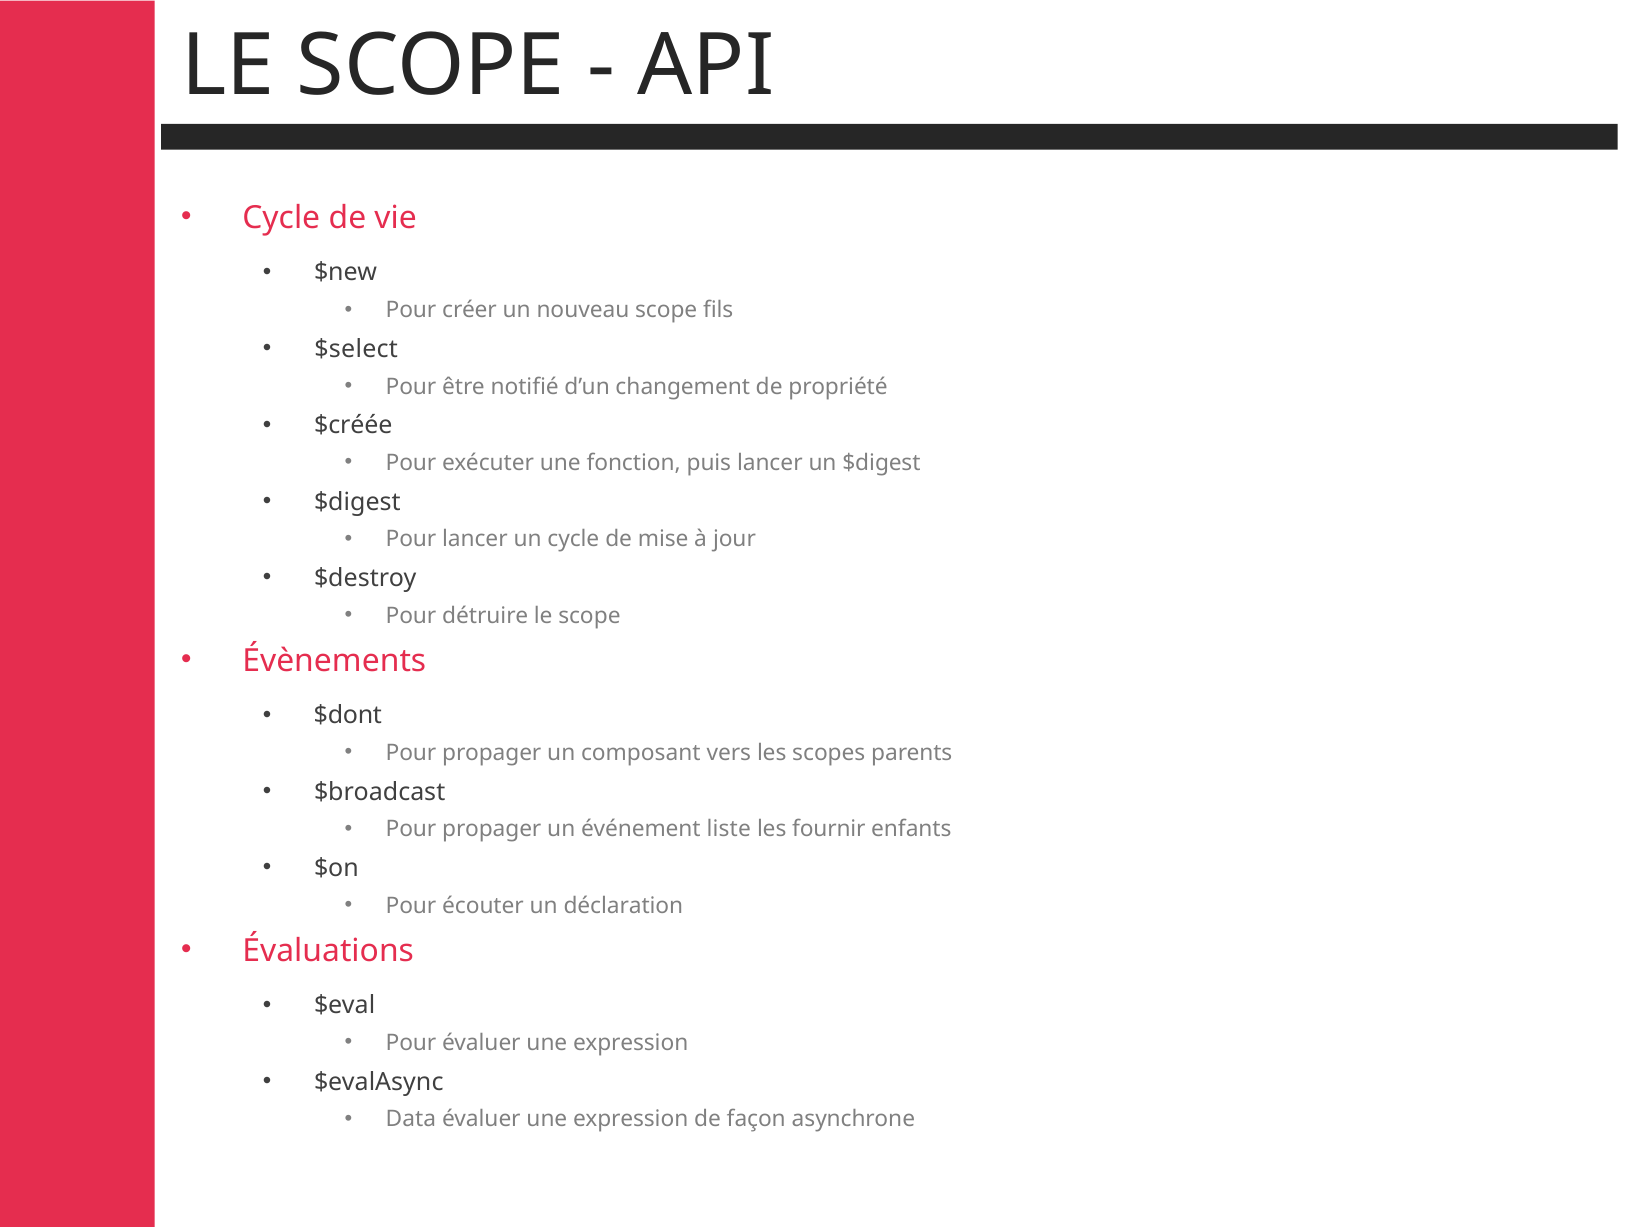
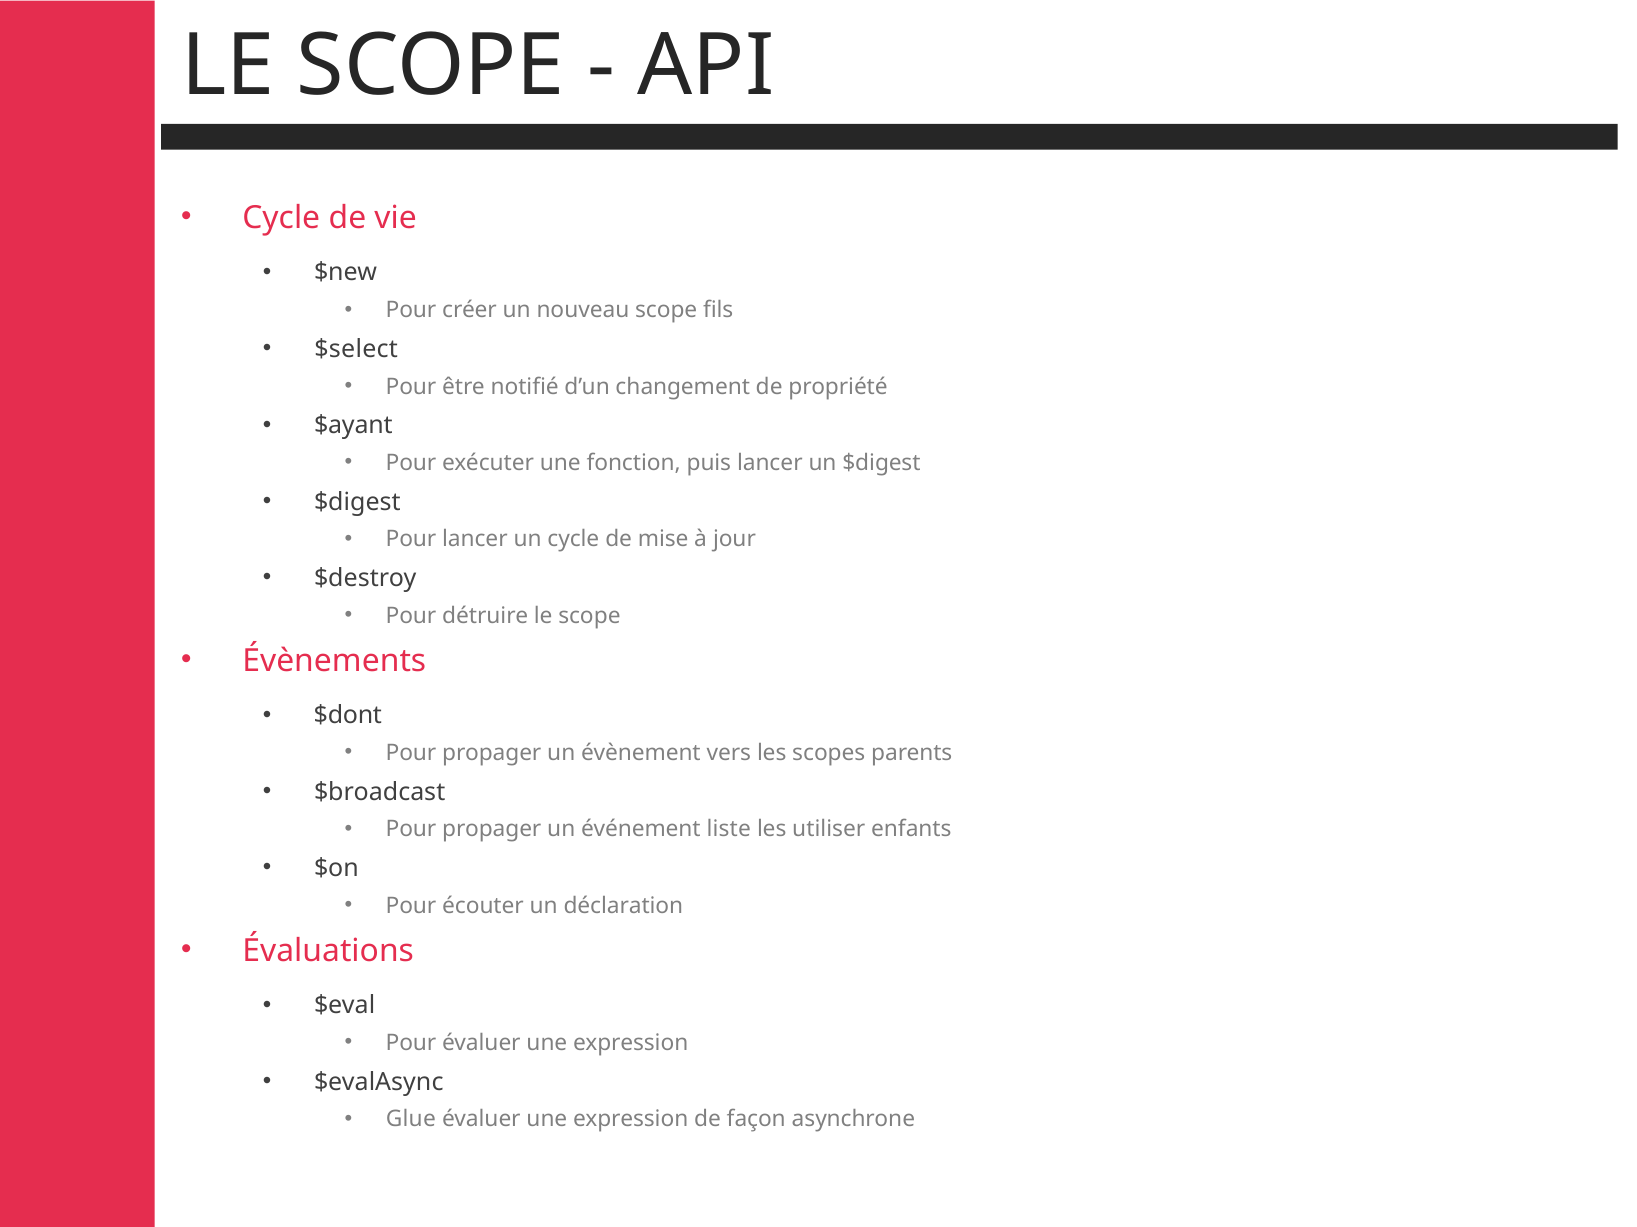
$créée: $créée -> $ayant (353, 426)
composant: composant -> évènement (641, 754)
fournir: fournir -> utiliser (829, 830)
Data: Data -> Glue (411, 1120)
